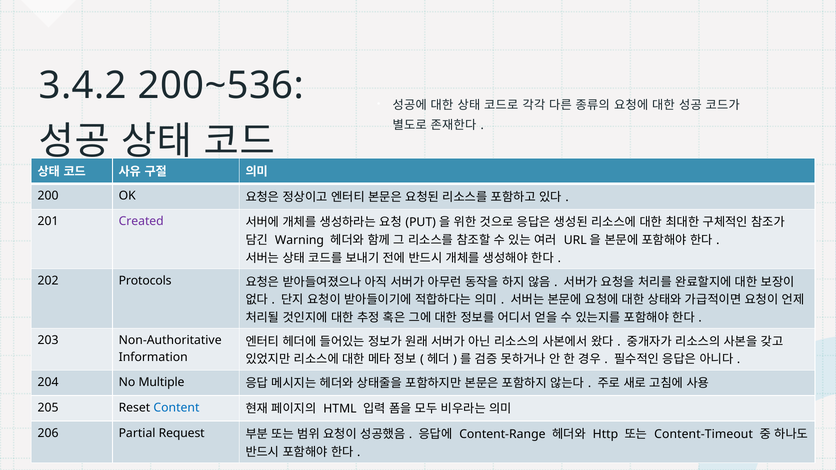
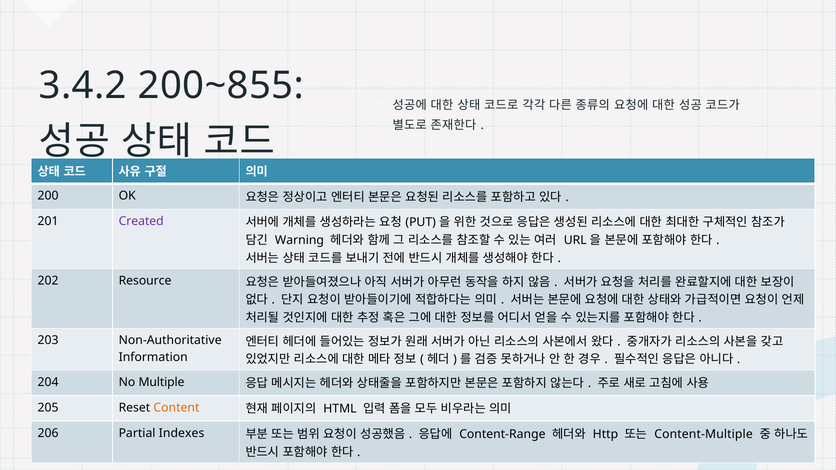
200~536: 200~536 -> 200~855 (221, 86)
Protocols: Protocols -> Resource (145, 281)
Content colour: blue -> orange (176, 408)
Request: Request -> Indexes (182, 433)
Content-Timeout: Content-Timeout -> Content-Multiple (704, 435)
